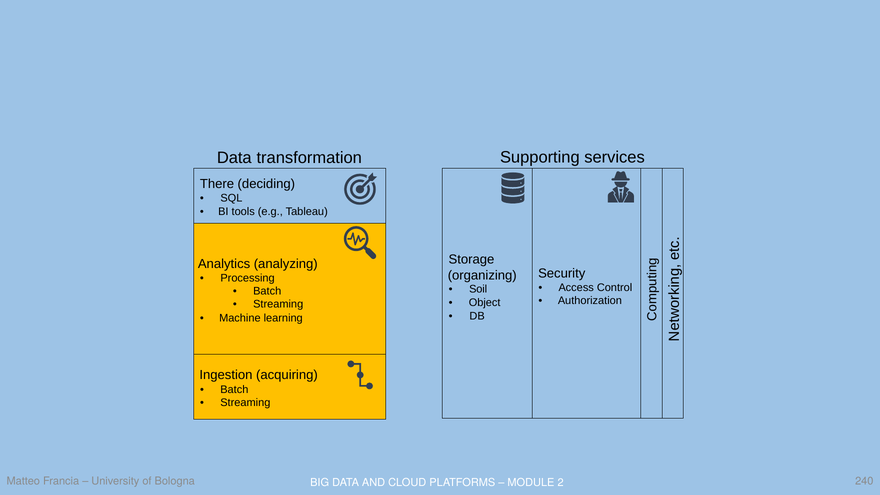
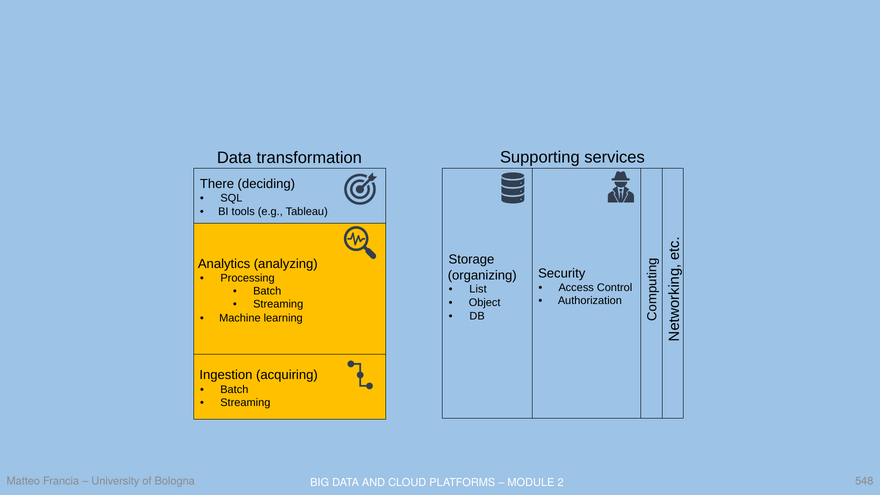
Soil: Soil -> List (478, 289)
240: 240 -> 548 (864, 481)
